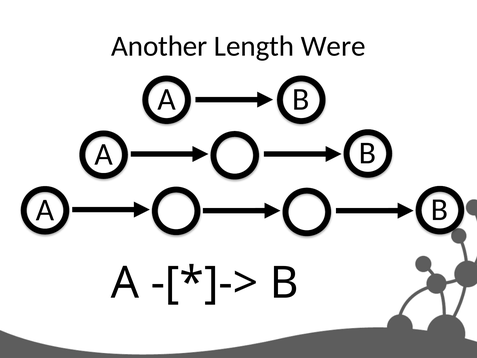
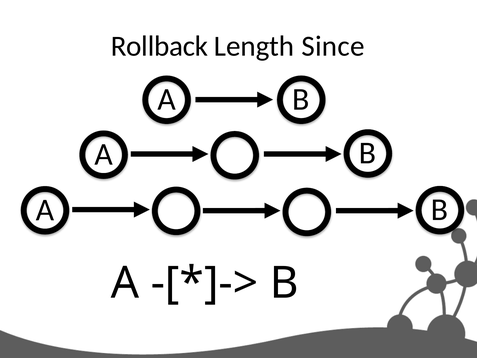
Another: Another -> Rollback (159, 46)
Were: Were -> Since (333, 46)
